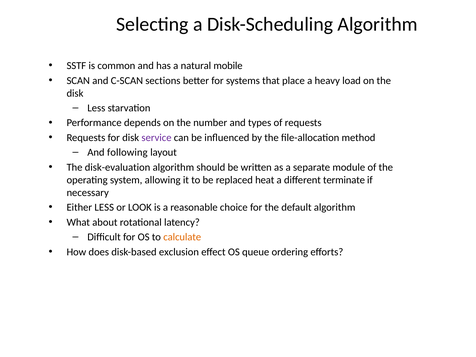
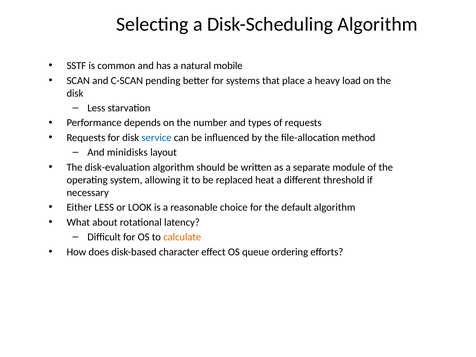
sections: sections -> pending (163, 81)
service colour: purple -> blue (157, 138)
following: following -> minidisks (127, 152)
terminate: terminate -> threshold (344, 180)
exclusion: exclusion -> character (179, 252)
